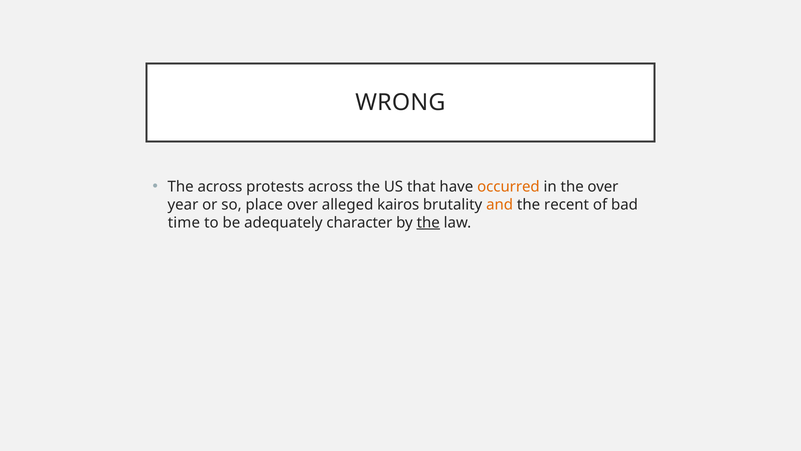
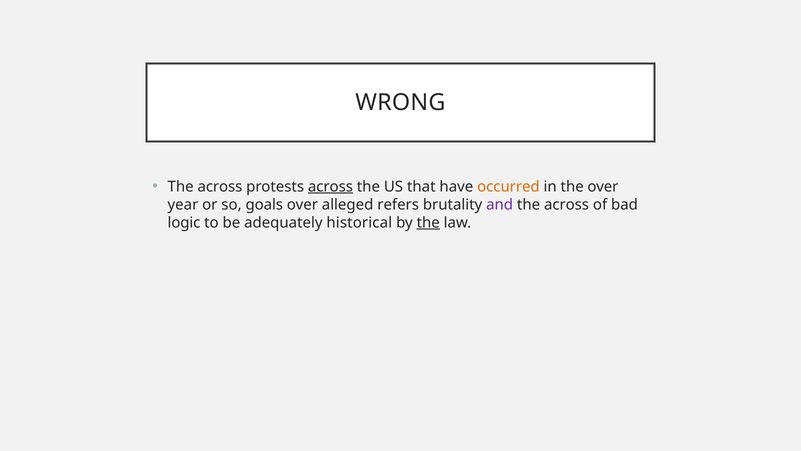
across underline: none -> present (330, 186)
place: place -> goals (264, 204)
kairos: kairos -> refers (398, 204)
and colour: orange -> purple (500, 204)
recent: recent -> across (567, 204)
time: time -> logic (184, 222)
character: character -> historical (359, 222)
